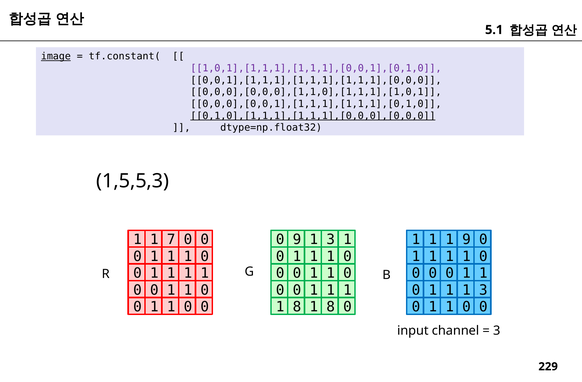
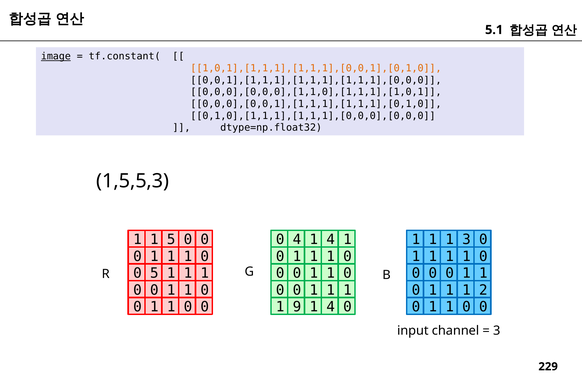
1,0,1],[1,1,1],[1,1,1],[0,0,1],[0,1,0 colour: purple -> orange (316, 68)
0,1,0],[1,1,1],[1,1,1],[0,0,0],[0,0,0 underline: present -> none (313, 116)
1 7: 7 -> 5 (171, 240)
0 9: 9 -> 4 (297, 240)
3: 3 -> 4 (331, 240)
1 9: 9 -> 3 (466, 240)
1: 1 -> 5 (154, 273)
1 1 3: 3 -> 2 (483, 290)
8: 8 -> 9 (297, 307)
8: 8 -> 4 (331, 307)
